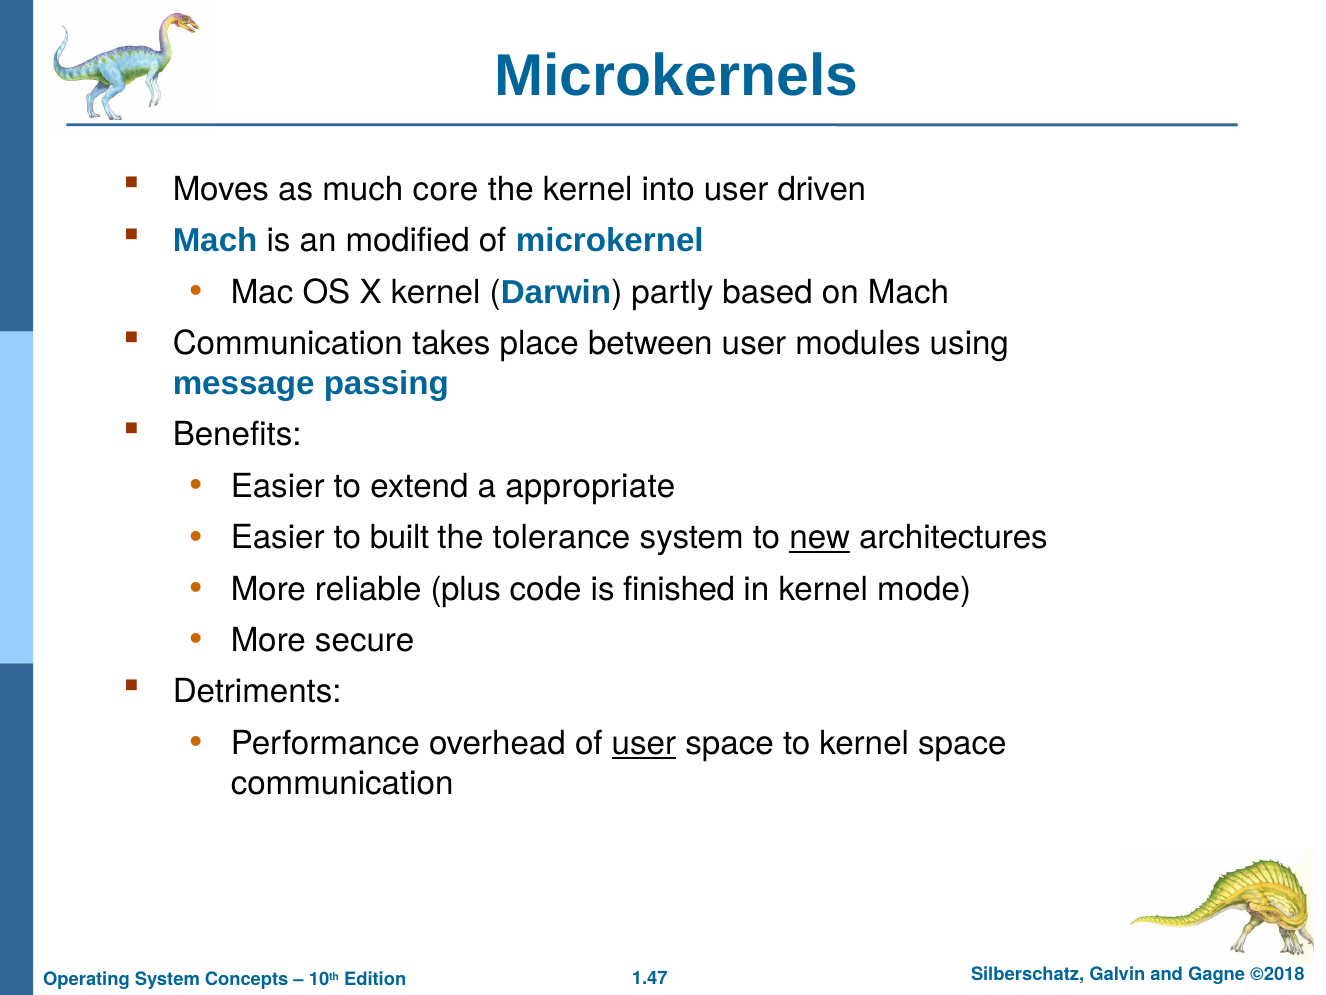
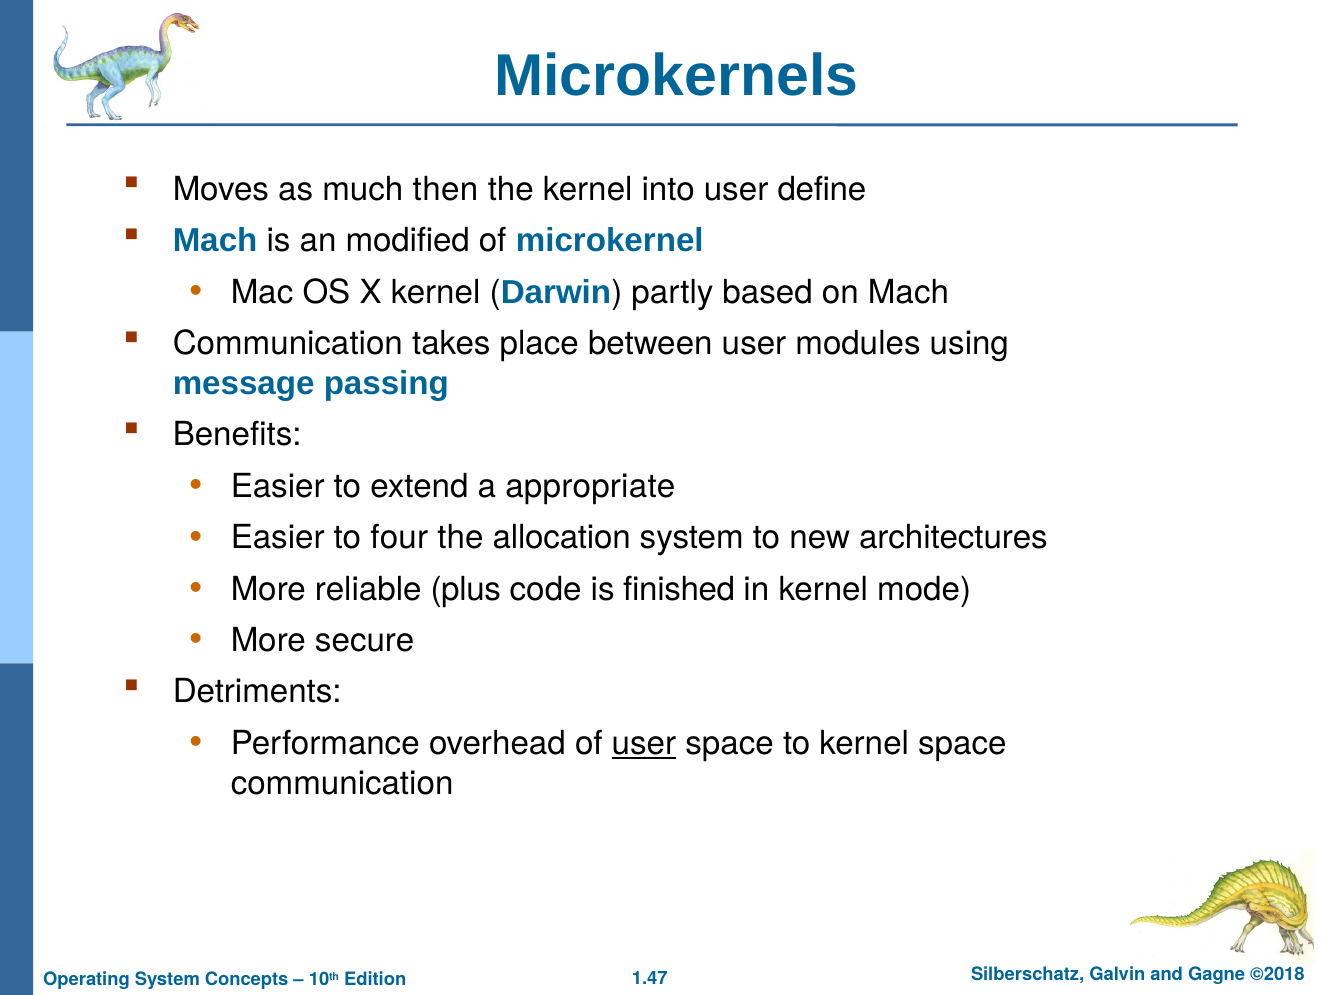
core: core -> then (445, 190)
driven: driven -> define (822, 190)
built: built -> four (399, 538)
tolerance: tolerance -> allocation (562, 538)
new underline: present -> none (820, 538)
